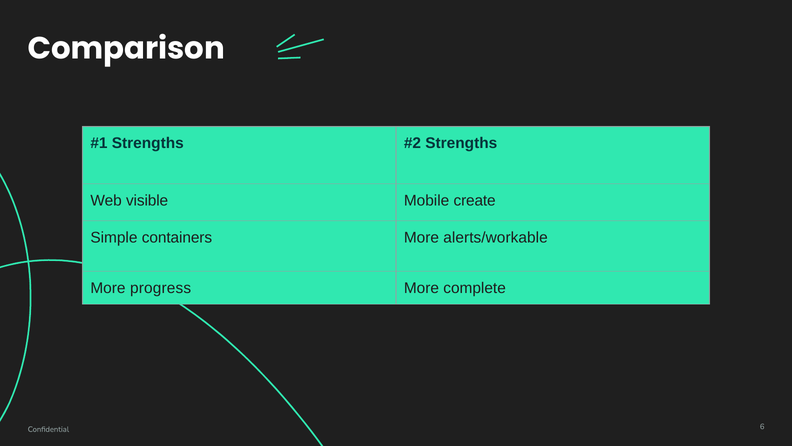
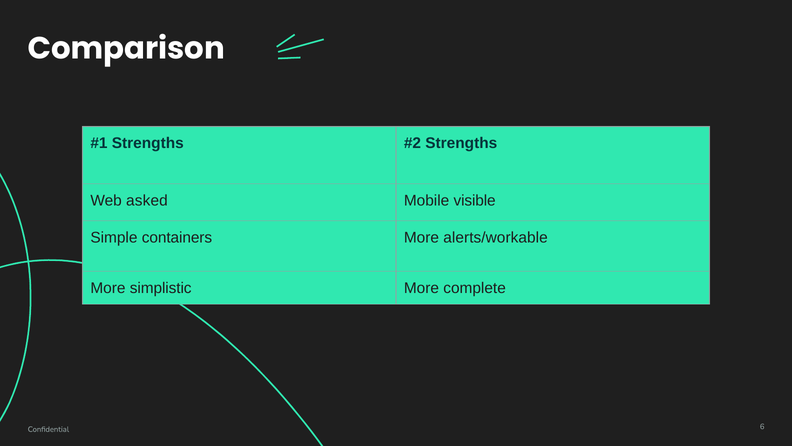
visible: visible -> asked (147, 200)
create: create -> visible (475, 200)
progress: progress -> simplistic (161, 288)
